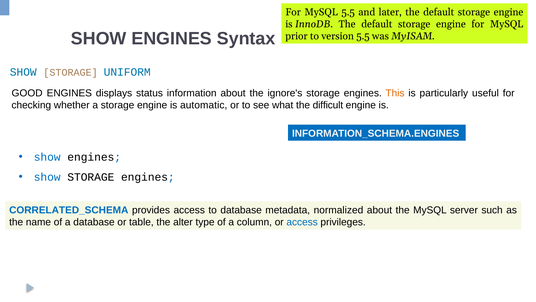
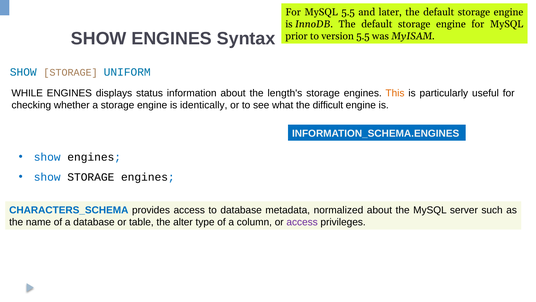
GOOD: GOOD -> WHILE (27, 93)
ignore's: ignore's -> length's (285, 93)
automatic: automatic -> identically (204, 105)
CORRELATED_SCHEMA: CORRELATED_SCHEMA -> CHARACTERS_SCHEMA (69, 210)
access colour: blue -> purple (302, 222)
